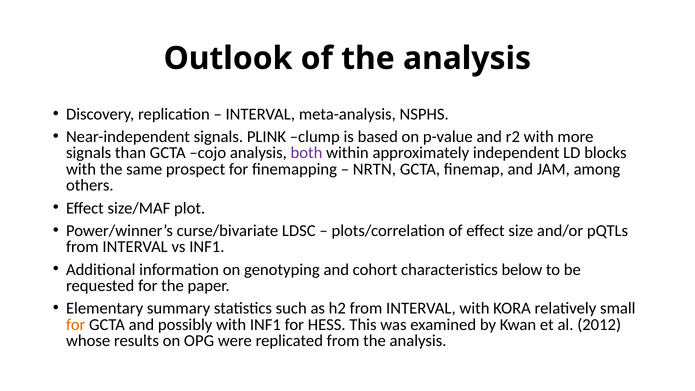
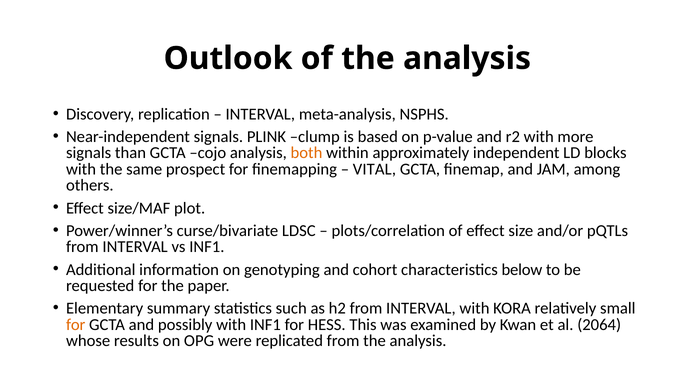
both colour: purple -> orange (306, 153)
NRTN: NRTN -> VITAL (374, 169)
2012: 2012 -> 2064 (599, 325)
